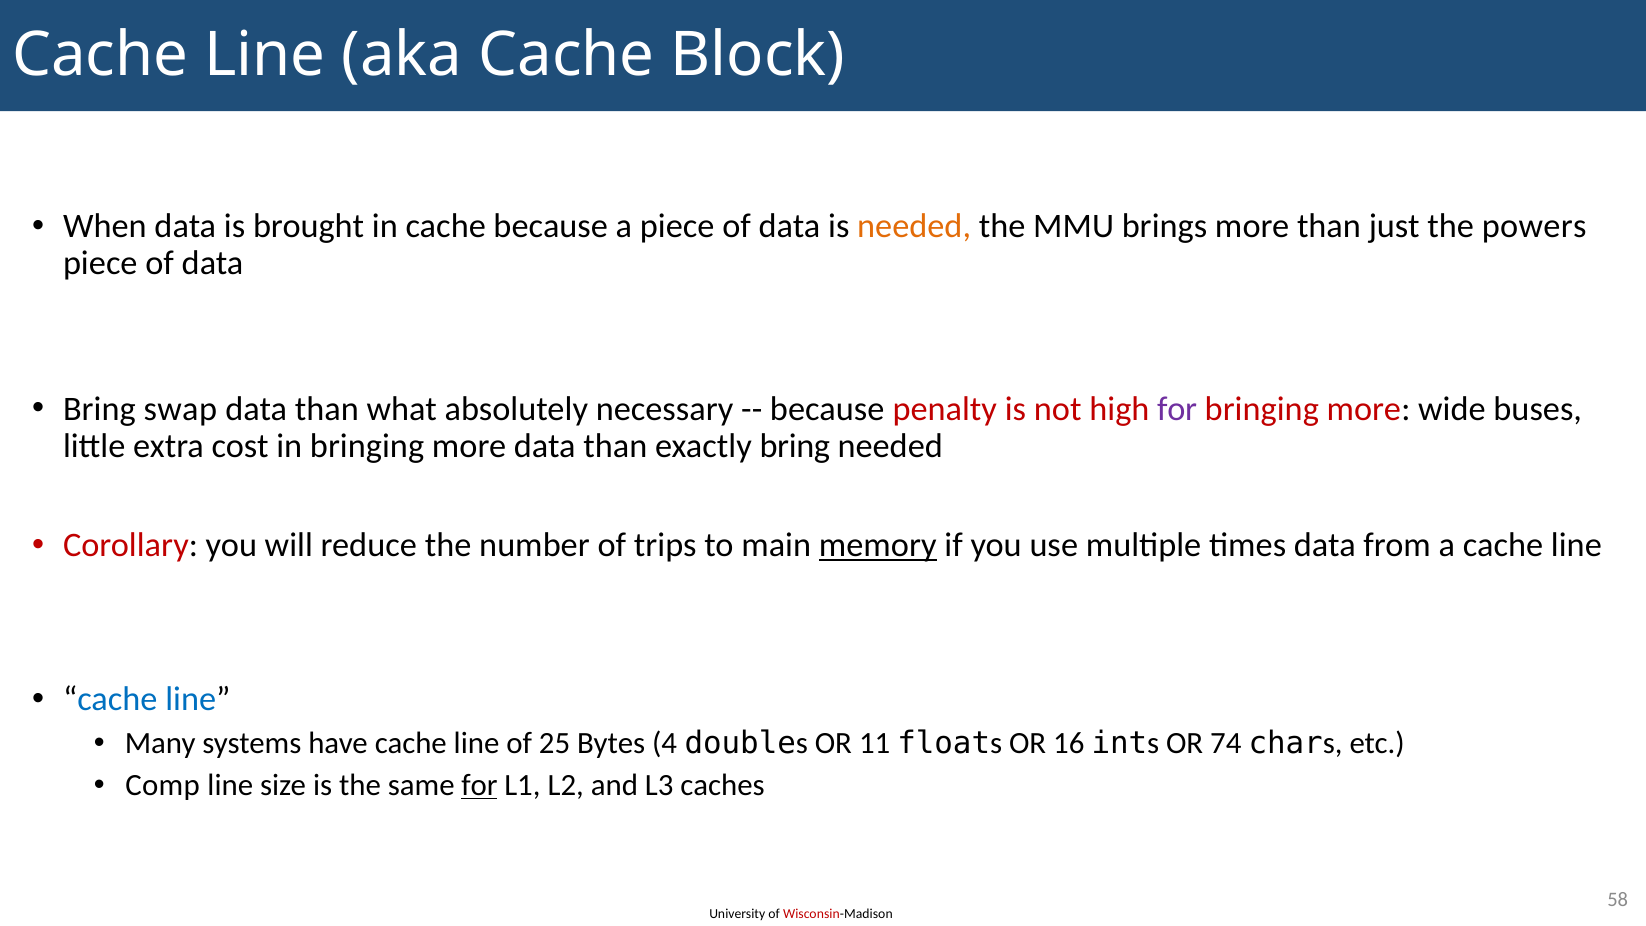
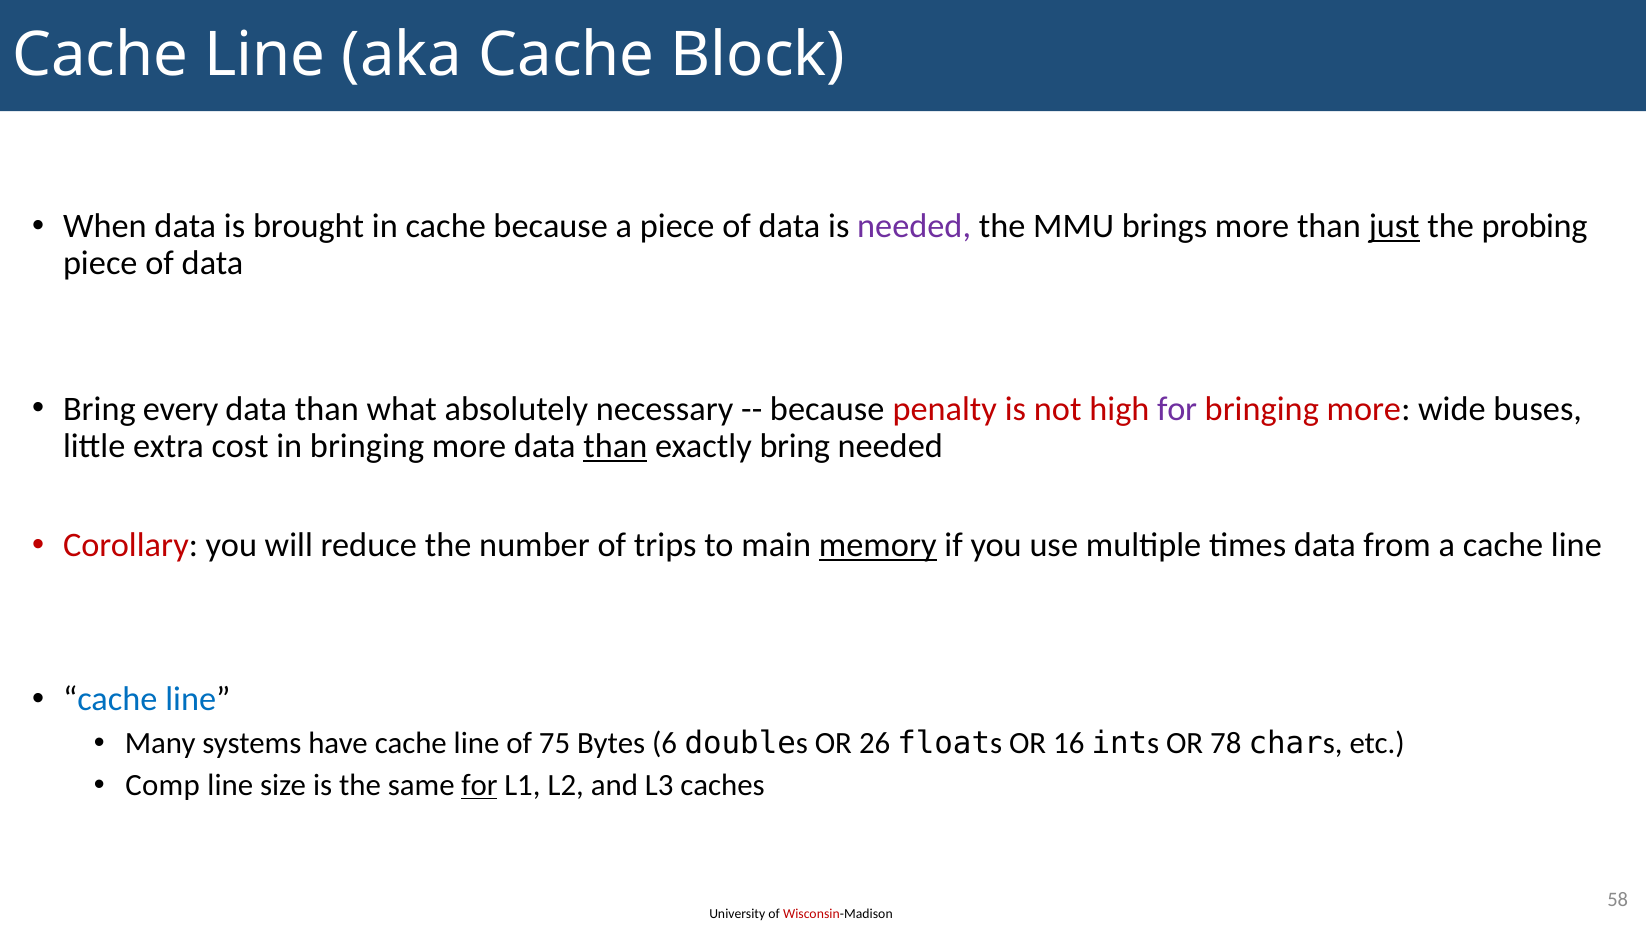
needed colour: orange -> purple (914, 226)
just underline: none -> present (1394, 226)
powers: powers -> probing (1535, 226)
swap: swap -> every (181, 409)
than underline: none -> present (615, 446)
25: 25 -> 75 (555, 743)
4: 4 -> 6 (665, 743)
11: 11 -> 26 (875, 743)
74: 74 -> 78 (1226, 743)
